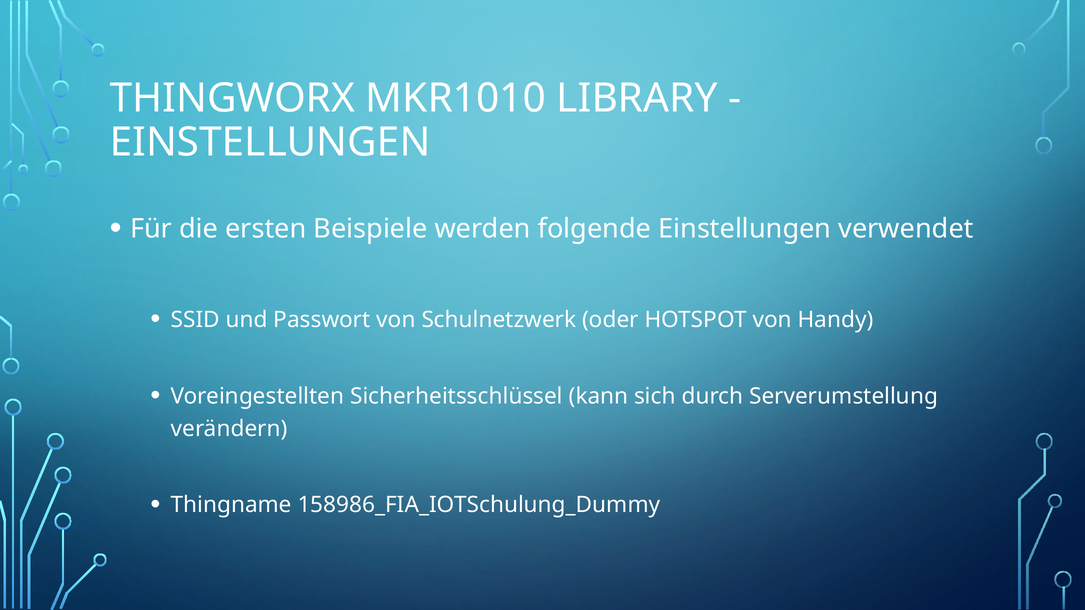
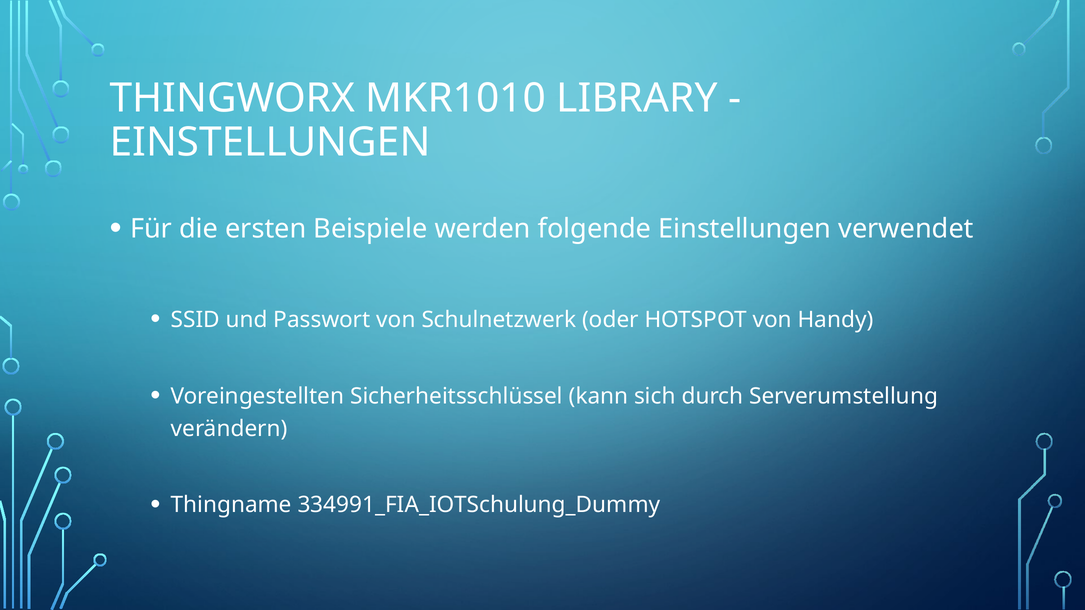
158986_FIA_IOTSchulung_Dummy: 158986_FIA_IOTSchulung_Dummy -> 334991_FIA_IOTSchulung_Dummy (479, 505)
